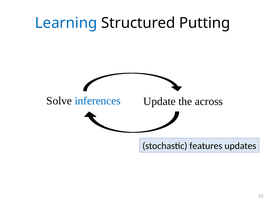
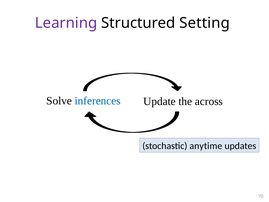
Learning colour: blue -> purple (66, 23)
Putting: Putting -> Setting (205, 23)
features: features -> anytime (206, 146)
